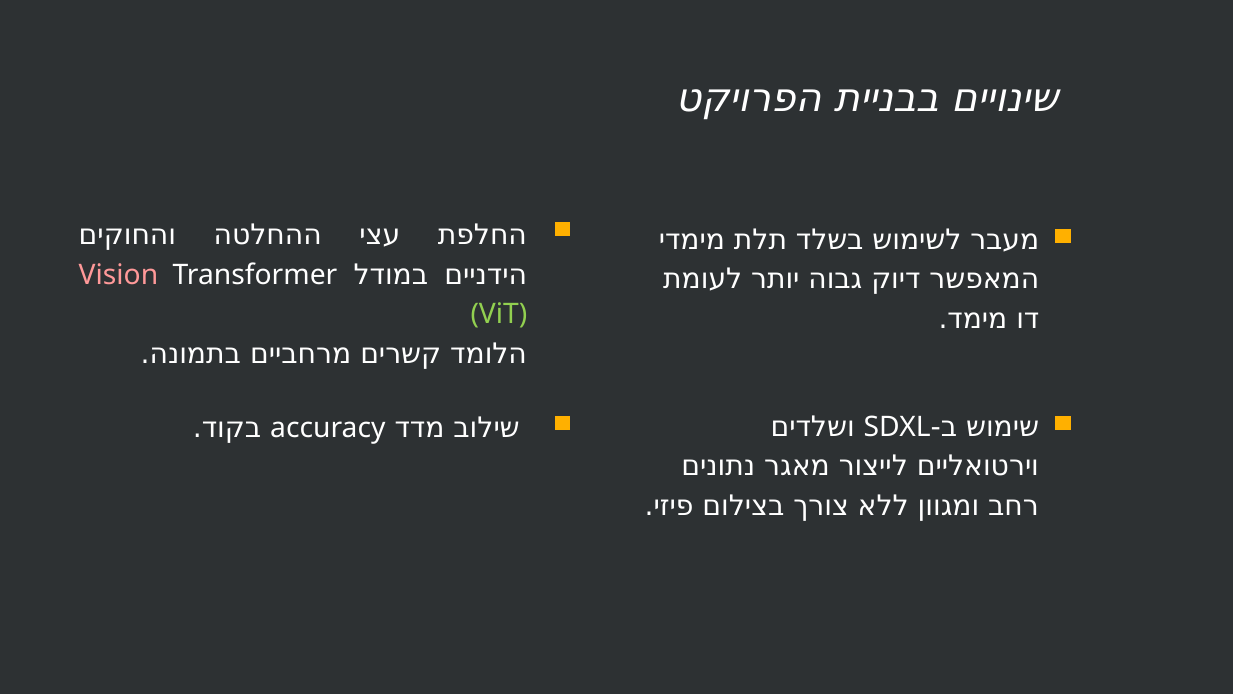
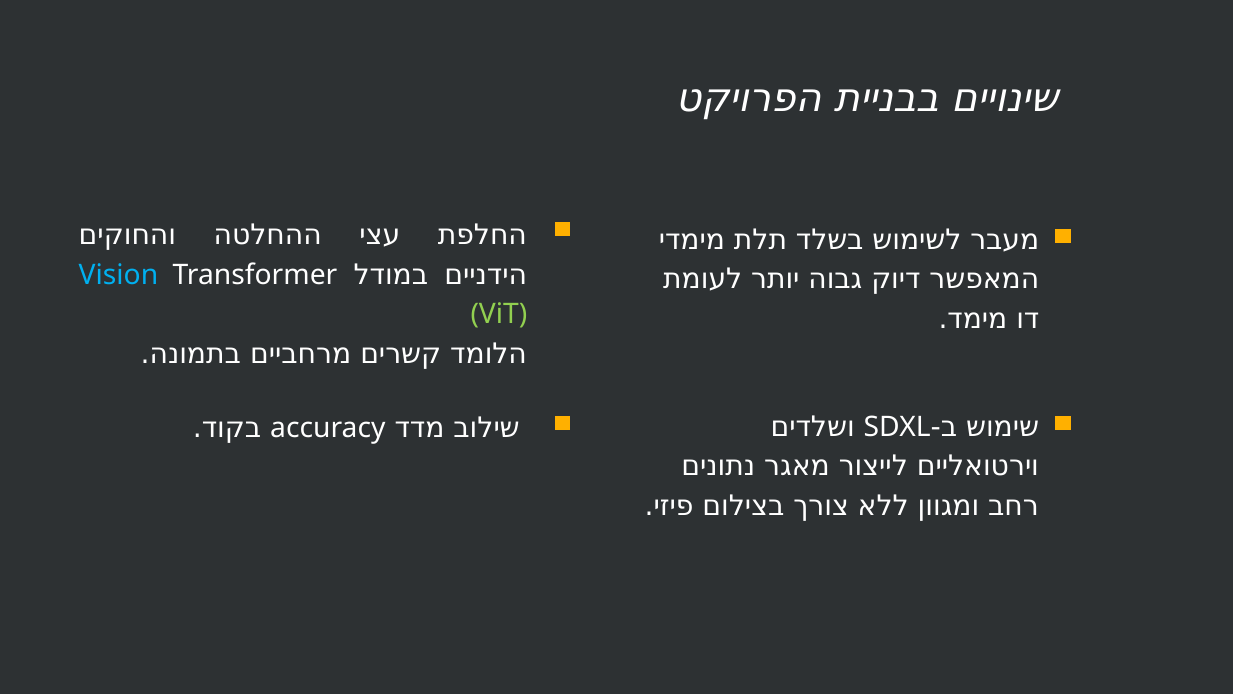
Vision colour: pink -> light blue (119, 275)
